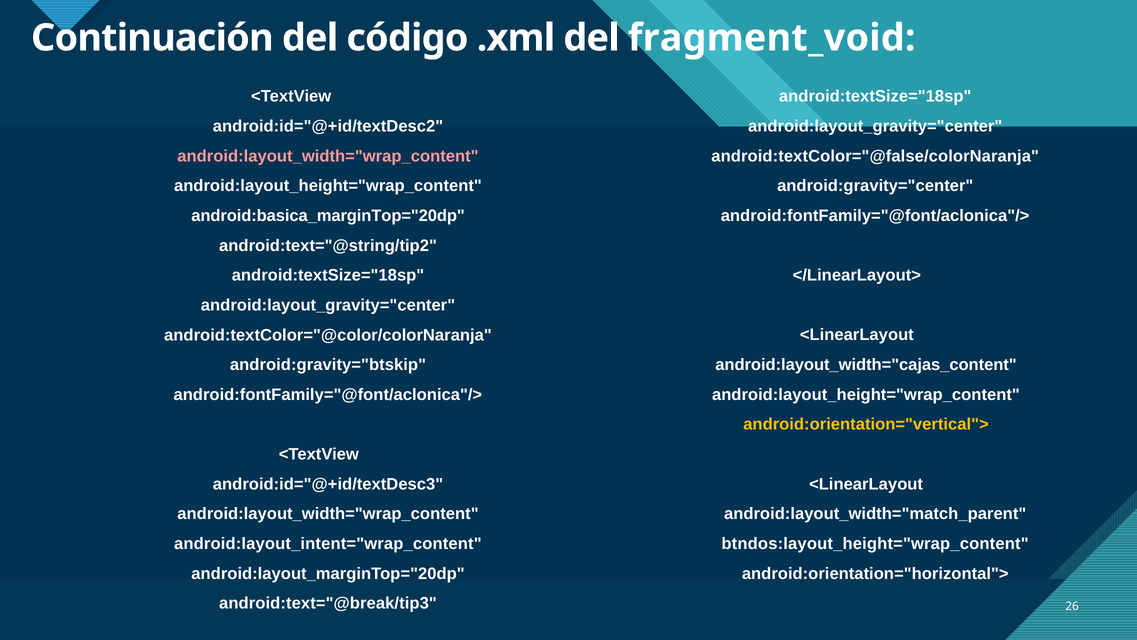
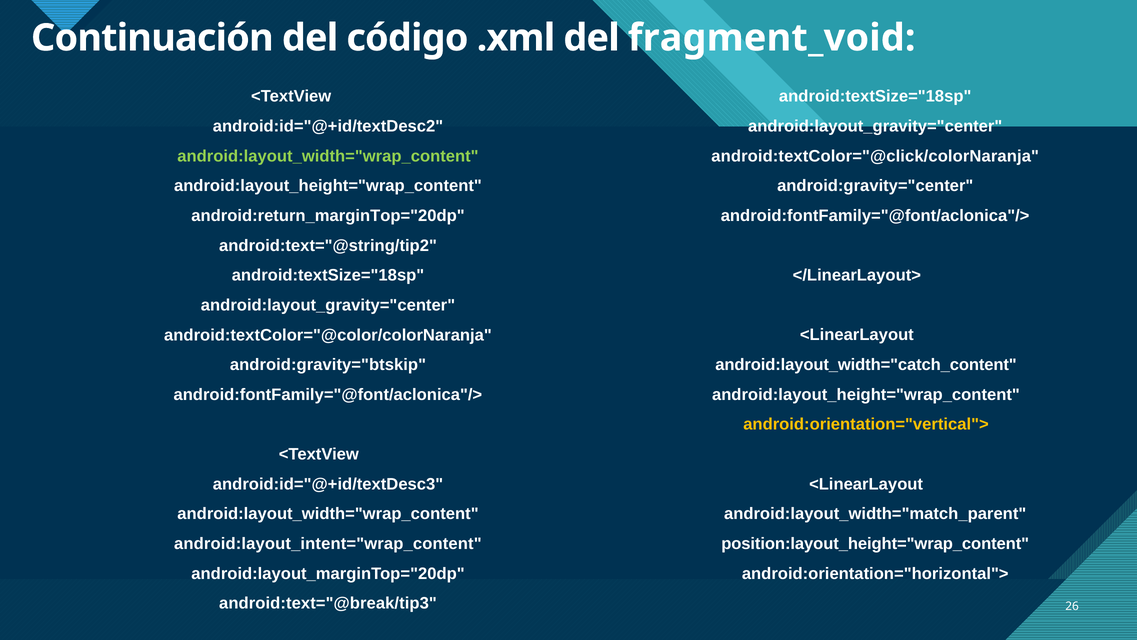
android:layout_width="wrap_content colour: pink -> light green (328, 156)
android:textColor="@false/colorNaranja: android:textColor="@false/colorNaranja -> android:textColor="@click/colorNaranja (875, 156)
android:basica_marginTop="20dp: android:basica_marginTop="20dp -> android:return_marginTop="20dp (328, 216)
android:layout_width="cajas_content: android:layout_width="cajas_content -> android:layout_width="catch_content (866, 365)
btndos:layout_height="wrap_content: btndos:layout_height="wrap_content -> position:layout_height="wrap_content (875, 543)
